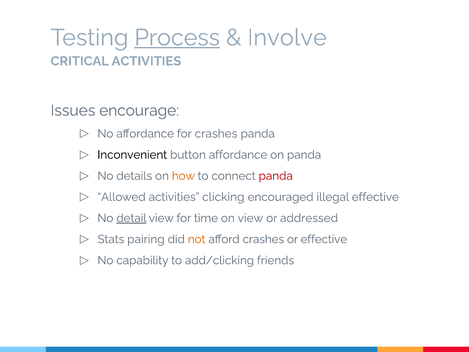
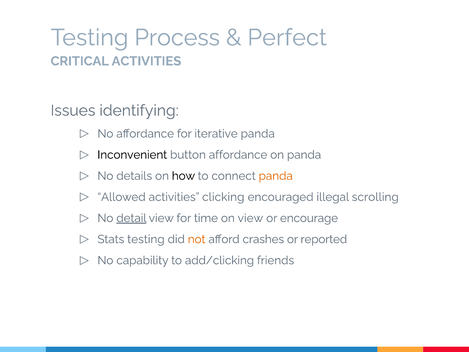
Process underline: present -> none (177, 38)
Involve: Involve -> Perfect (287, 38)
encourage: encourage -> identifying (139, 110)
for crashes: crashes -> iterative (216, 134)
how colour: orange -> black (183, 176)
panda colour: red -> orange (276, 176)
illegal effective: effective -> scrolling (375, 197)
addressed: addressed -> encourage (309, 218)
Stats pairing: pairing -> testing (146, 239)
or effective: effective -> reported (324, 239)
